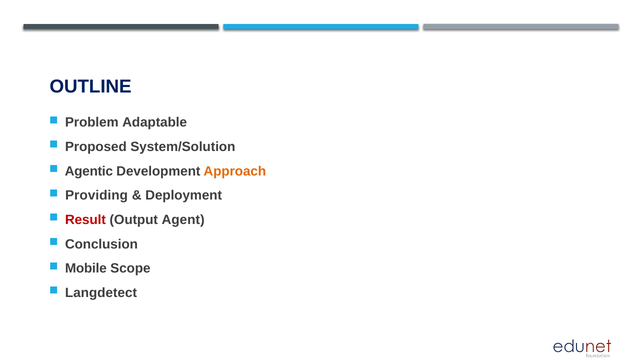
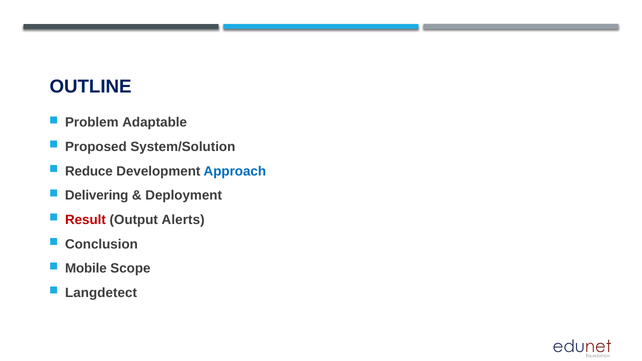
Agentic: Agentic -> Reduce (89, 171)
Approach colour: orange -> blue (235, 171)
Providing: Providing -> Delivering (97, 196)
Agent: Agent -> Alerts (183, 220)
